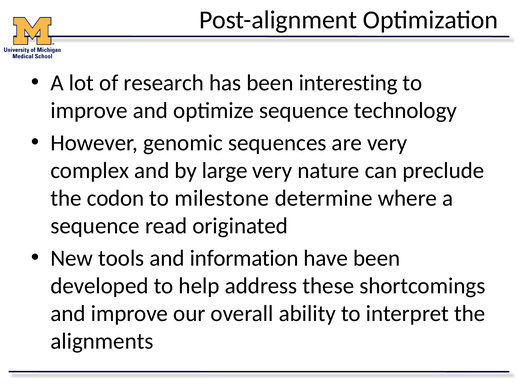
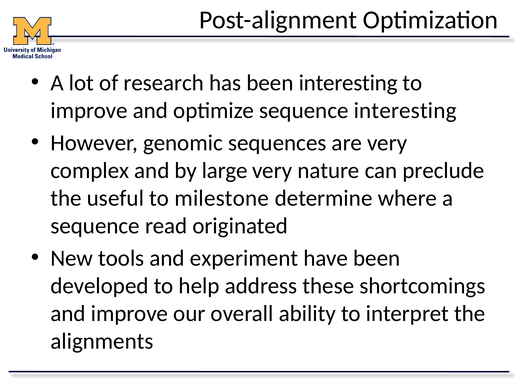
sequence technology: technology -> interesting (405, 110)
codon: codon -> useful (115, 198)
information: information -> experiment (244, 258)
